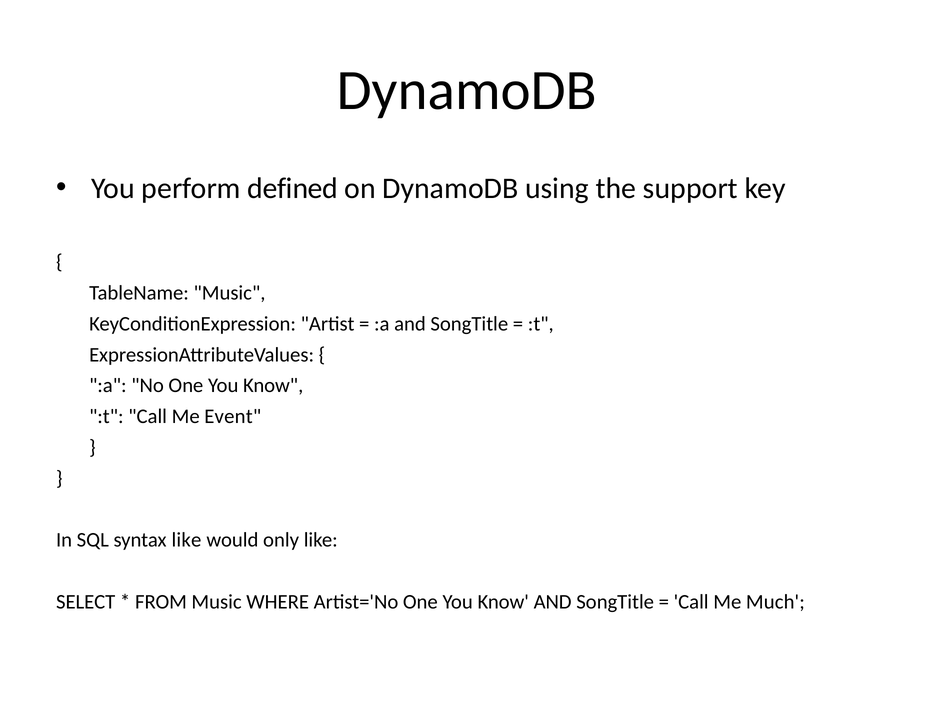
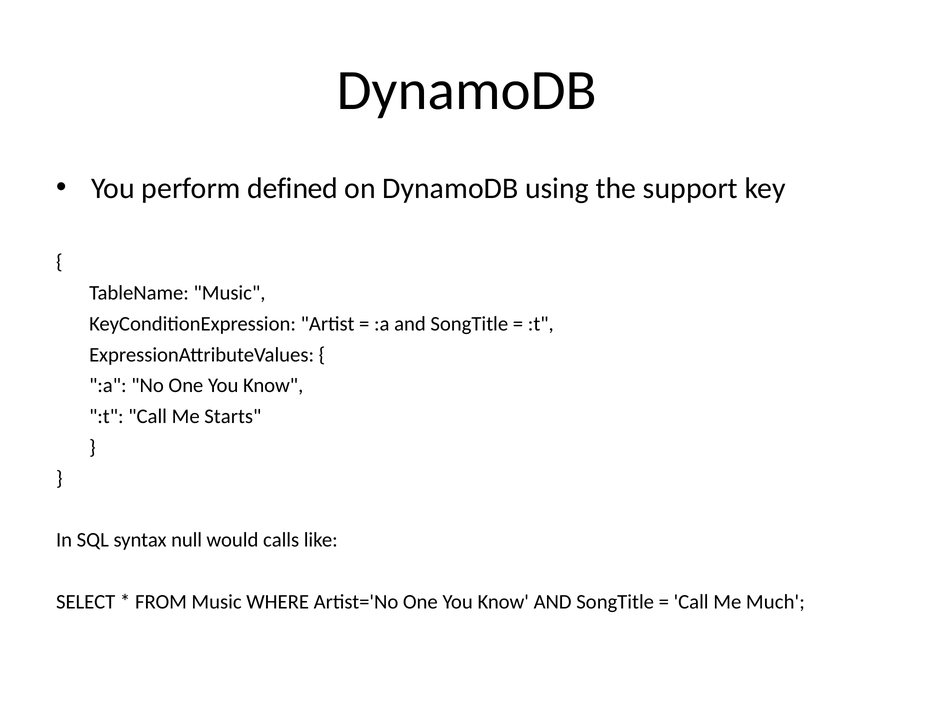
Event: Event -> Starts (233, 416)
syntax like: like -> null (187, 540)
only: only -> calls (281, 540)
